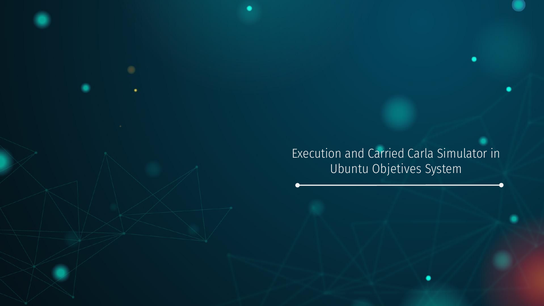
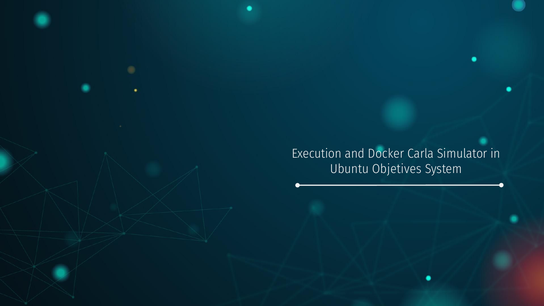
Carried: Carried -> Docker (386, 154)
